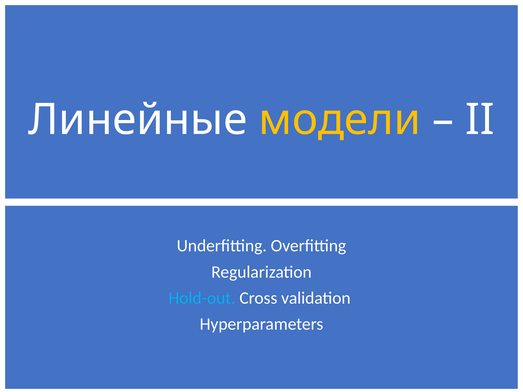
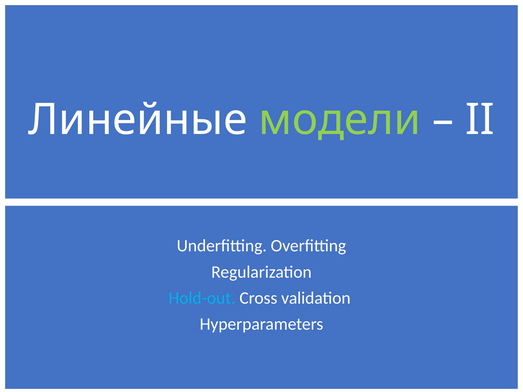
модели colour: yellow -> light green (340, 120)
